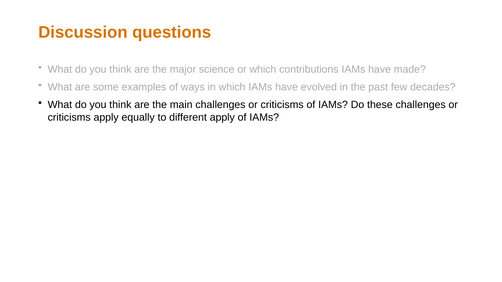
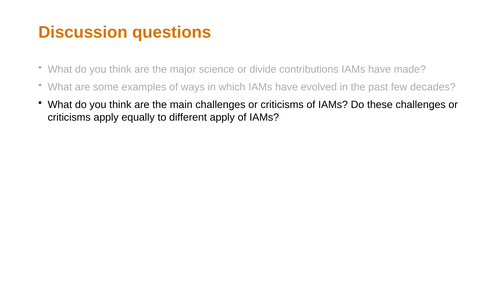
or which: which -> divide (263, 69)
